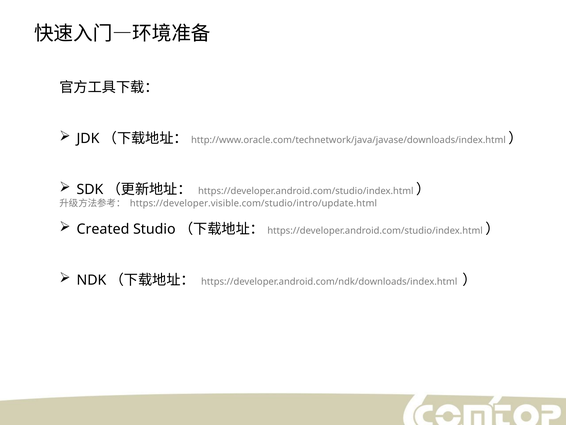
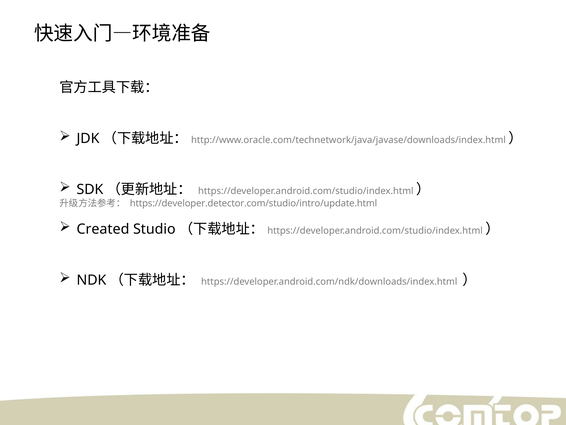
https://developer.visible.com/studio/intro/update.html: https://developer.visible.com/studio/intro/update.html -> https://developer.detector.com/studio/intro/update.html (253, 203)
